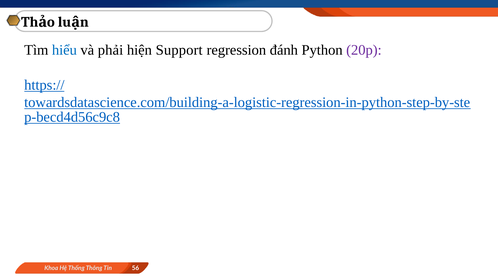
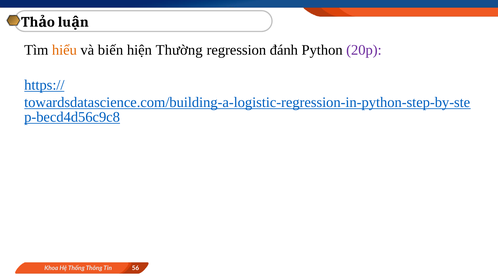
hiểu colour: blue -> orange (64, 50)
phải: phải -> biến (111, 50)
Support: Support -> Thường (179, 50)
